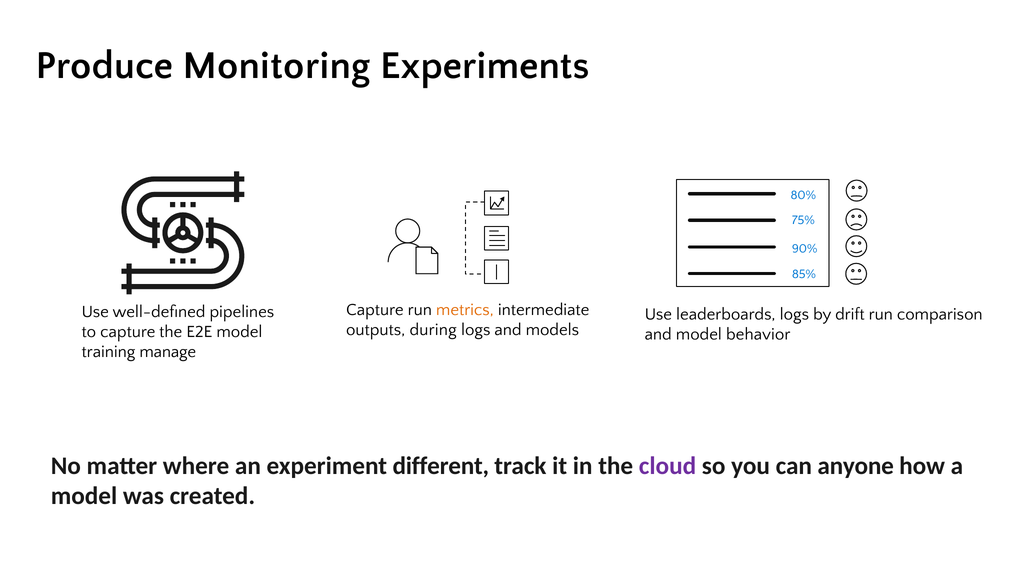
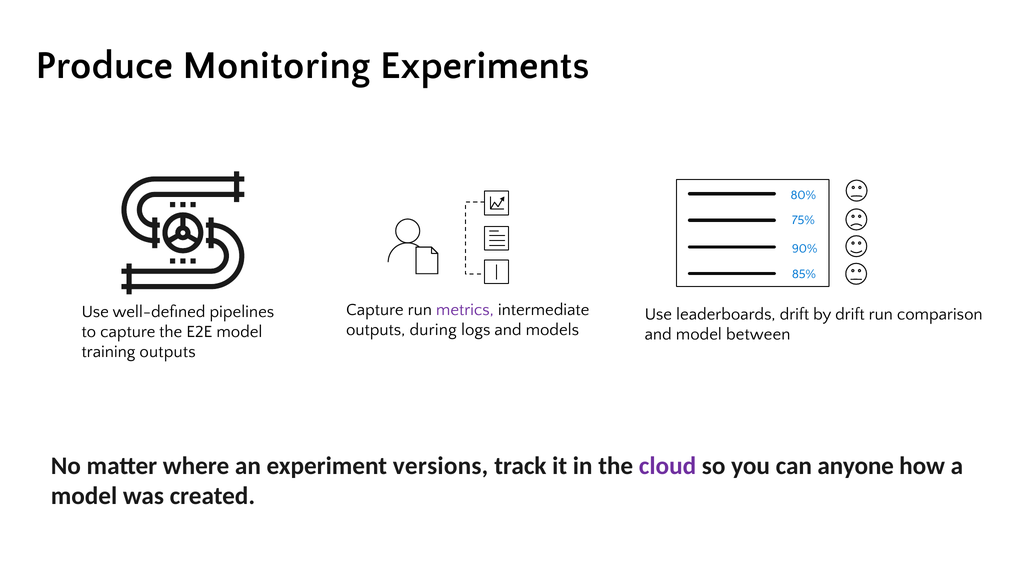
metrics colour: orange -> purple (465, 310)
leaderboards logs: logs -> drift (794, 314)
behavior: behavior -> between (758, 334)
training manage: manage -> outputs (168, 352)
different: different -> versions (441, 465)
